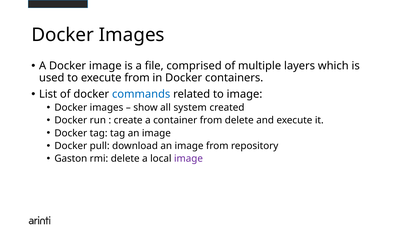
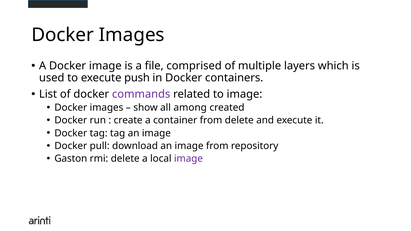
execute from: from -> push (137, 78)
commands colour: blue -> purple (141, 94)
system: system -> among (190, 108)
